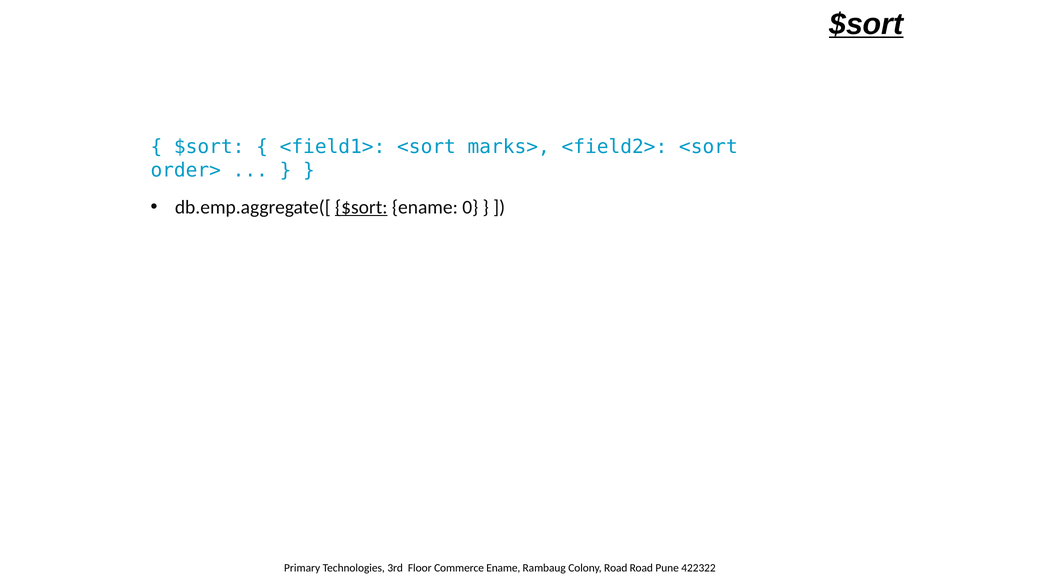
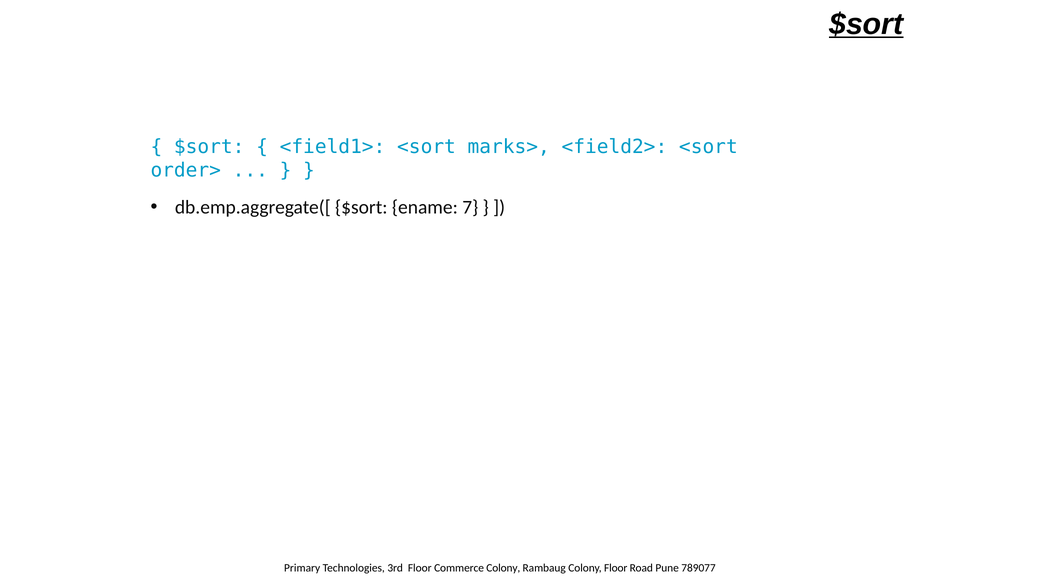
$sort underline: present -> none (361, 207)
0: 0 -> 7 (470, 207)
Commerce Ename: Ename -> Colony (503, 568)
Colony Road: Road -> Floor (616, 568)
422322: 422322 -> 789077 (699, 568)
